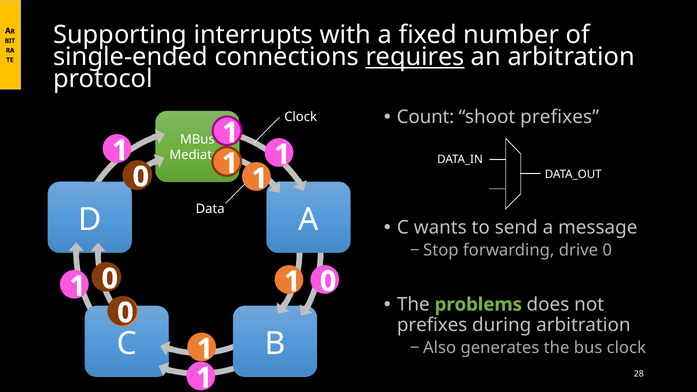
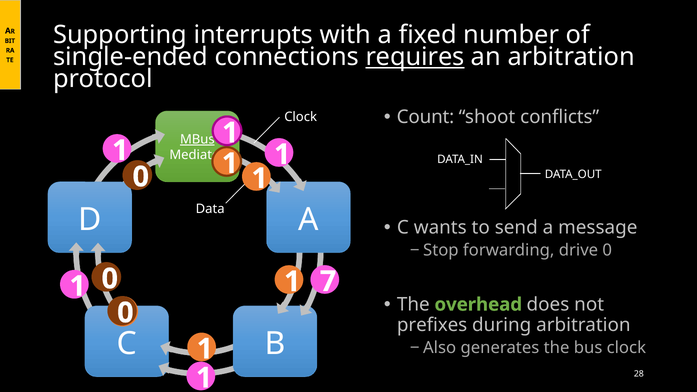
shoot prefixes: prefixes -> conflicts (560, 117)
MBus underline: none -> present (197, 139)
1 0: 0 -> 7 (328, 282)
problems: problems -> overhead (478, 305)
